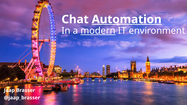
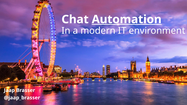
modern underline: present -> none (98, 31)
